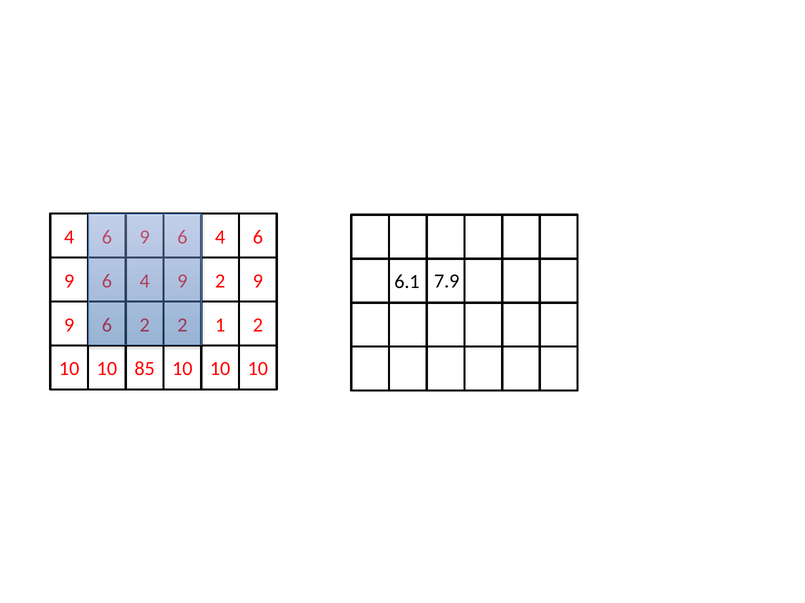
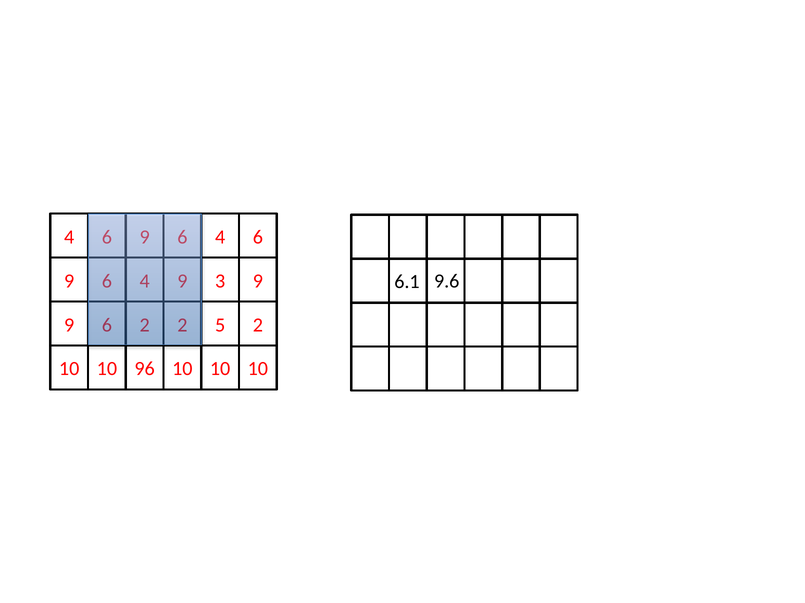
2: 2 -> 3 (220, 281)
7.9: 7.9 -> 9.6 (447, 281)
1: 1 -> 5 (220, 325)
85: 85 -> 96 (145, 369)
